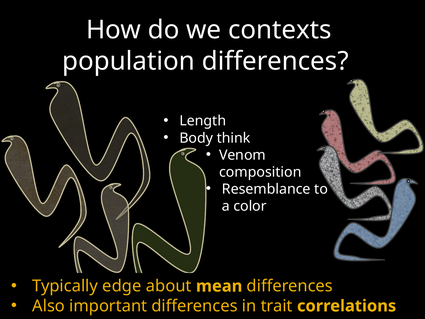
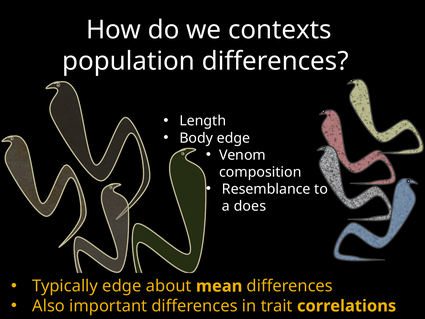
Body think: think -> edge (234, 138)
color: color -> does (250, 206)
